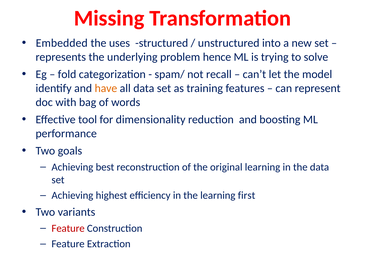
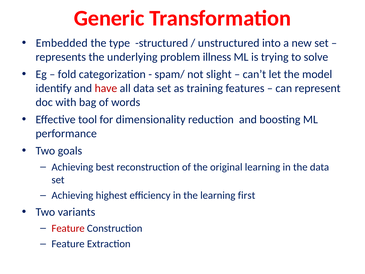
Missing: Missing -> Generic (109, 18)
uses: uses -> type (120, 43)
hence: hence -> illness (217, 57)
recall: recall -> slight (219, 74)
have colour: orange -> red (106, 88)
